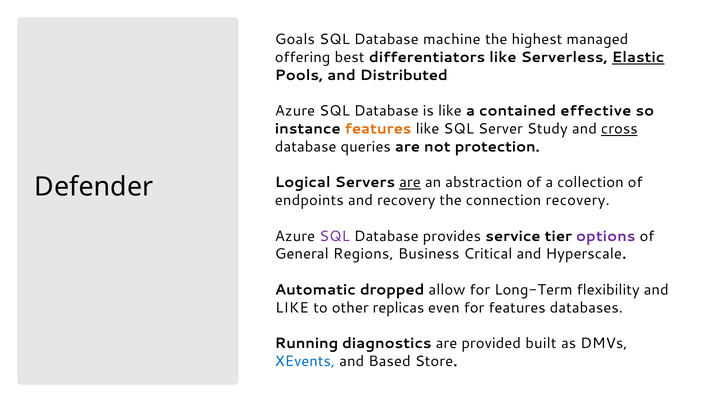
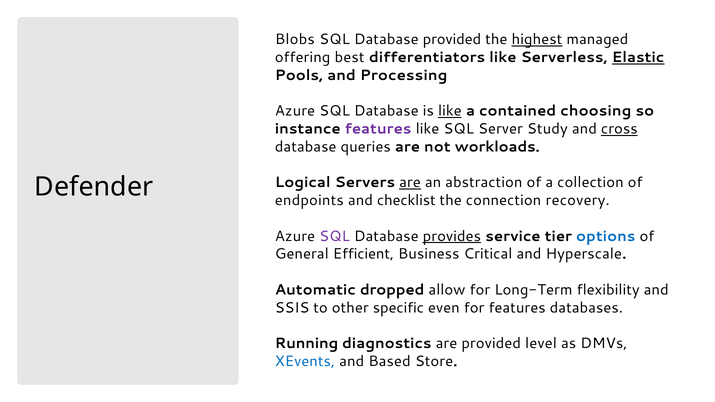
Goals: Goals -> Blobs (295, 40)
Database machine: machine -> provided (452, 40)
highest underline: none -> present (537, 40)
Distributed: Distributed -> Processing (404, 75)
like underline: none -> present (450, 111)
effective: effective -> choosing (596, 111)
features colour: orange -> purple (378, 129)
protection: protection -> workloads (497, 147)
and recovery: recovery -> checklist (406, 201)
provides underline: none -> present (452, 236)
options colour: purple -> blue (606, 236)
Regions: Regions -> Efficient (363, 254)
LIKE: LIKE -> SSIS (292, 308)
replicas: replicas -> specific (398, 308)
built: built -> level (541, 344)
